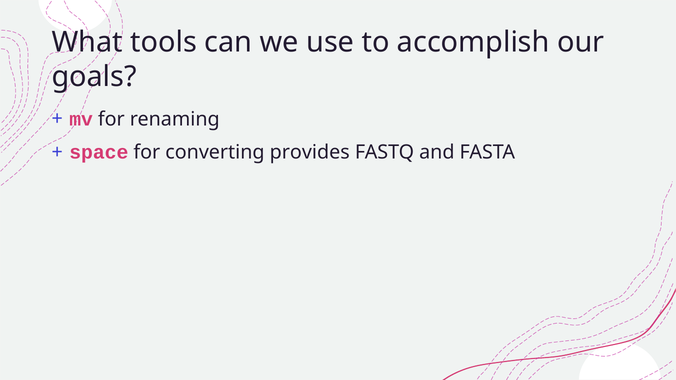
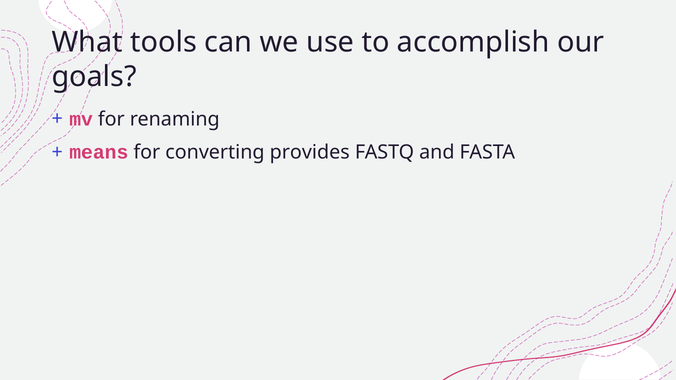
space: space -> means (99, 152)
